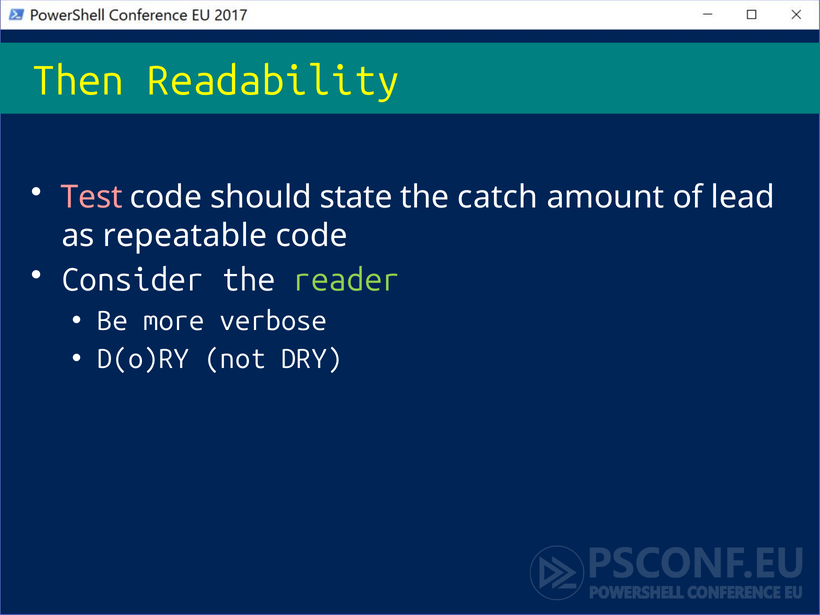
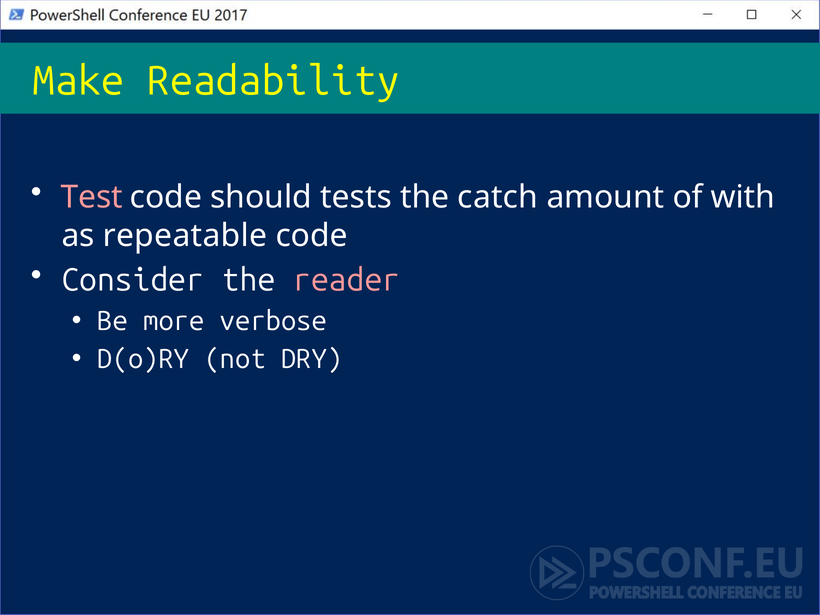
Then: Then -> Make (78, 81)
state: state -> tests (356, 197)
lead: lead -> with (743, 197)
reader colour: light green -> pink (347, 280)
